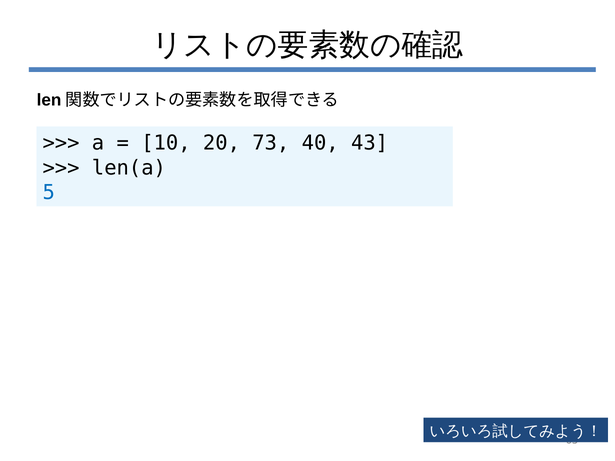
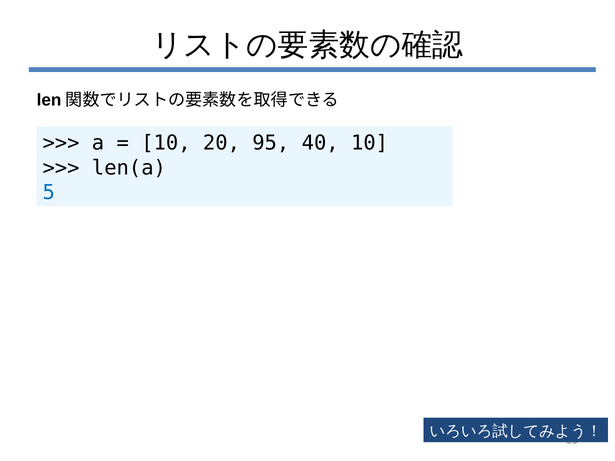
73: 73 -> 95 (271, 143)
40 43: 43 -> 10 (370, 143)
